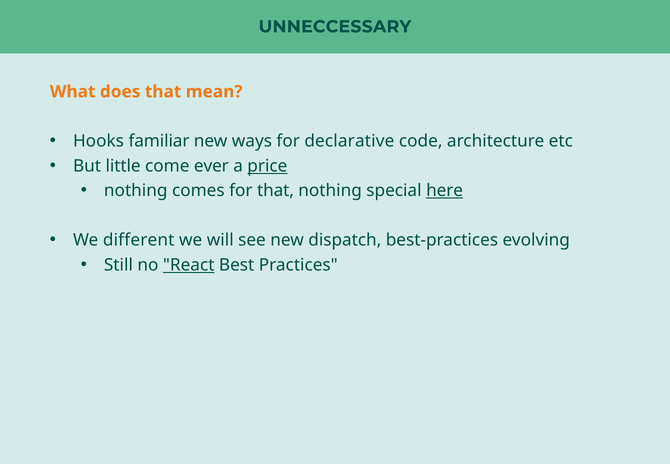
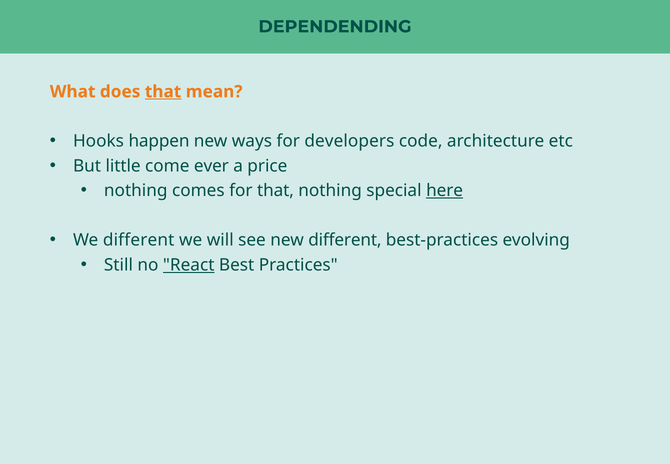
UNNECCESSARY: UNNECCESSARY -> DEPENDENDING (335, 27)
that underline: none -> present (163, 92)
familiar: familiar -> happen (159, 141)
declarative: declarative -> developers (349, 141)
price underline: present -> none (267, 166)
new dispatch: dispatch -> different (345, 240)
